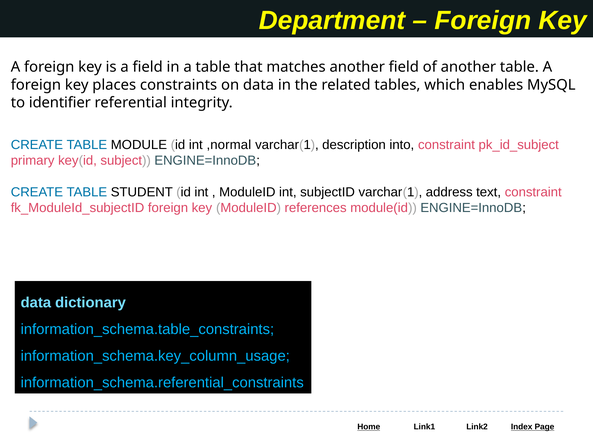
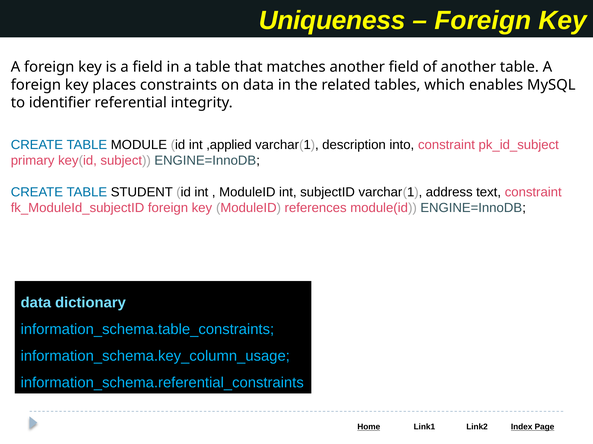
Department: Department -> Uniqueness (332, 21)
,normal: ,normal -> ,applied (229, 145)
